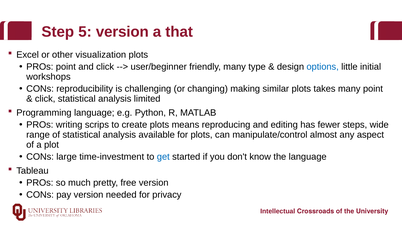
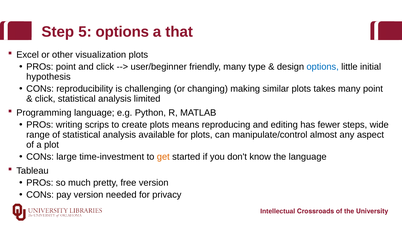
5 version: version -> options (122, 32)
workshops: workshops -> hypothesis (48, 77)
get colour: blue -> orange (163, 157)
